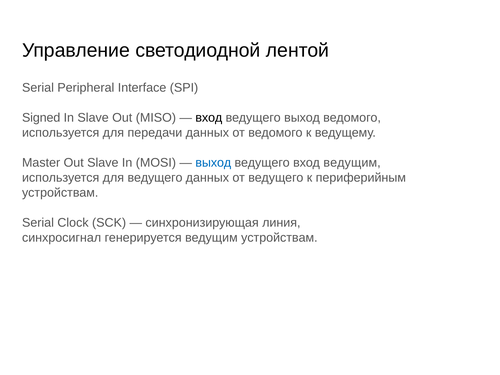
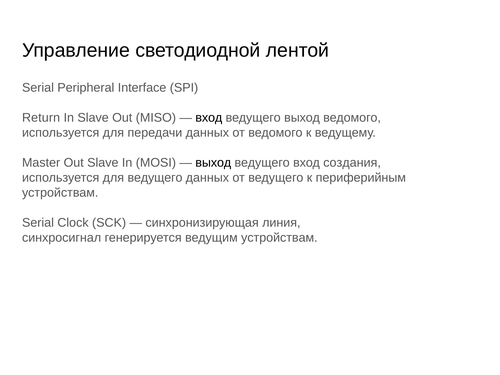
Signed: Signed -> Return (41, 118)
выход colour: blue -> black (213, 163)
вход ведущим: ведущим -> создания (352, 163)
